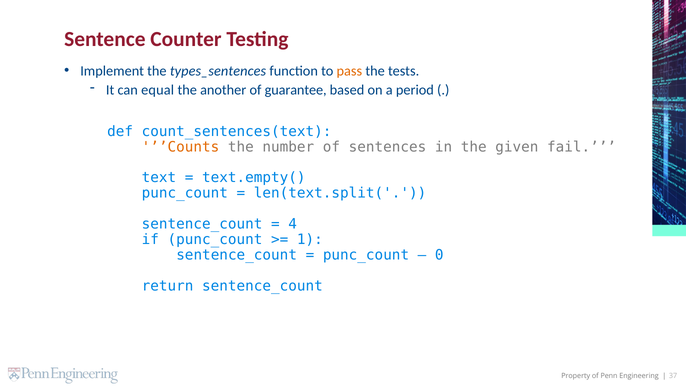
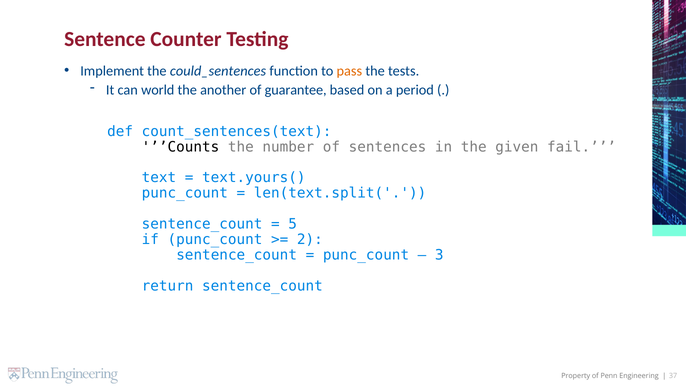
types_sentences: types_sentences -> could_sentences (218, 71)
equal: equal -> world (158, 90)
’’Counts colour: orange -> black (181, 147)
text.empty(: text.empty( -> text.yours( (254, 178)
4: 4 -> 5 (293, 224)
1: 1 -> 2 (310, 239)
0: 0 -> 3 (439, 255)
